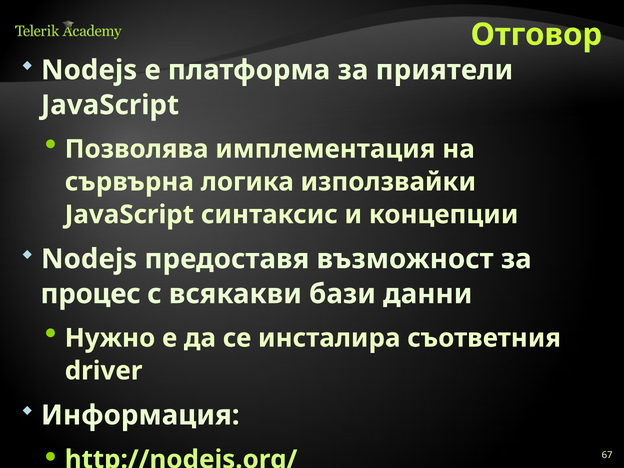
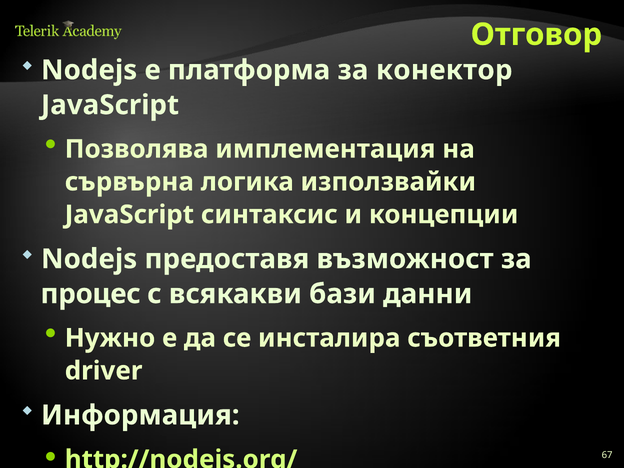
приятели: приятели -> конектор (444, 70)
